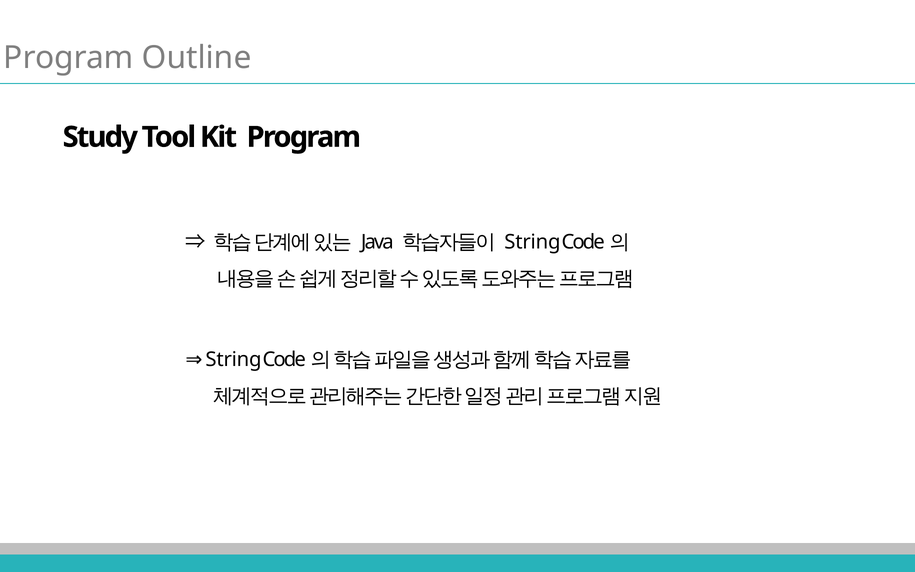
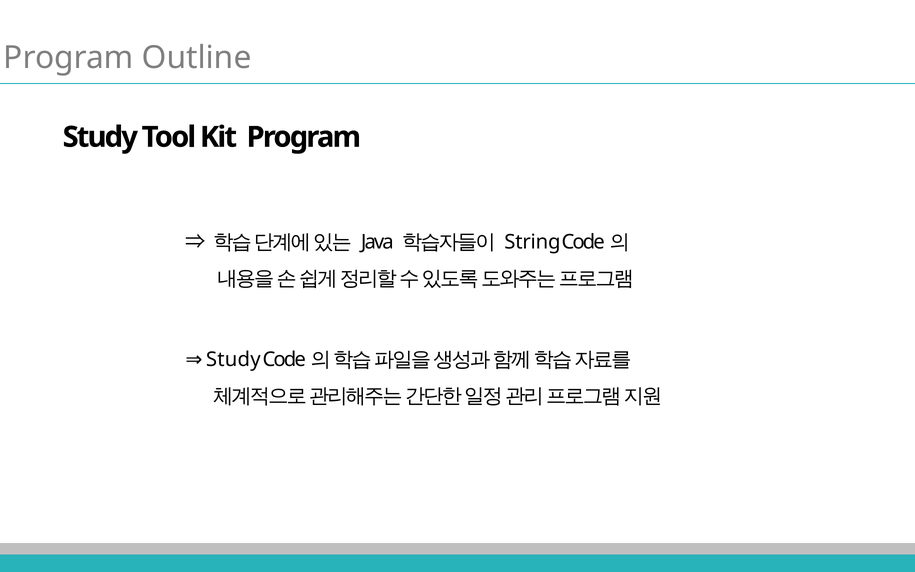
String: String -> Study (233, 359)
